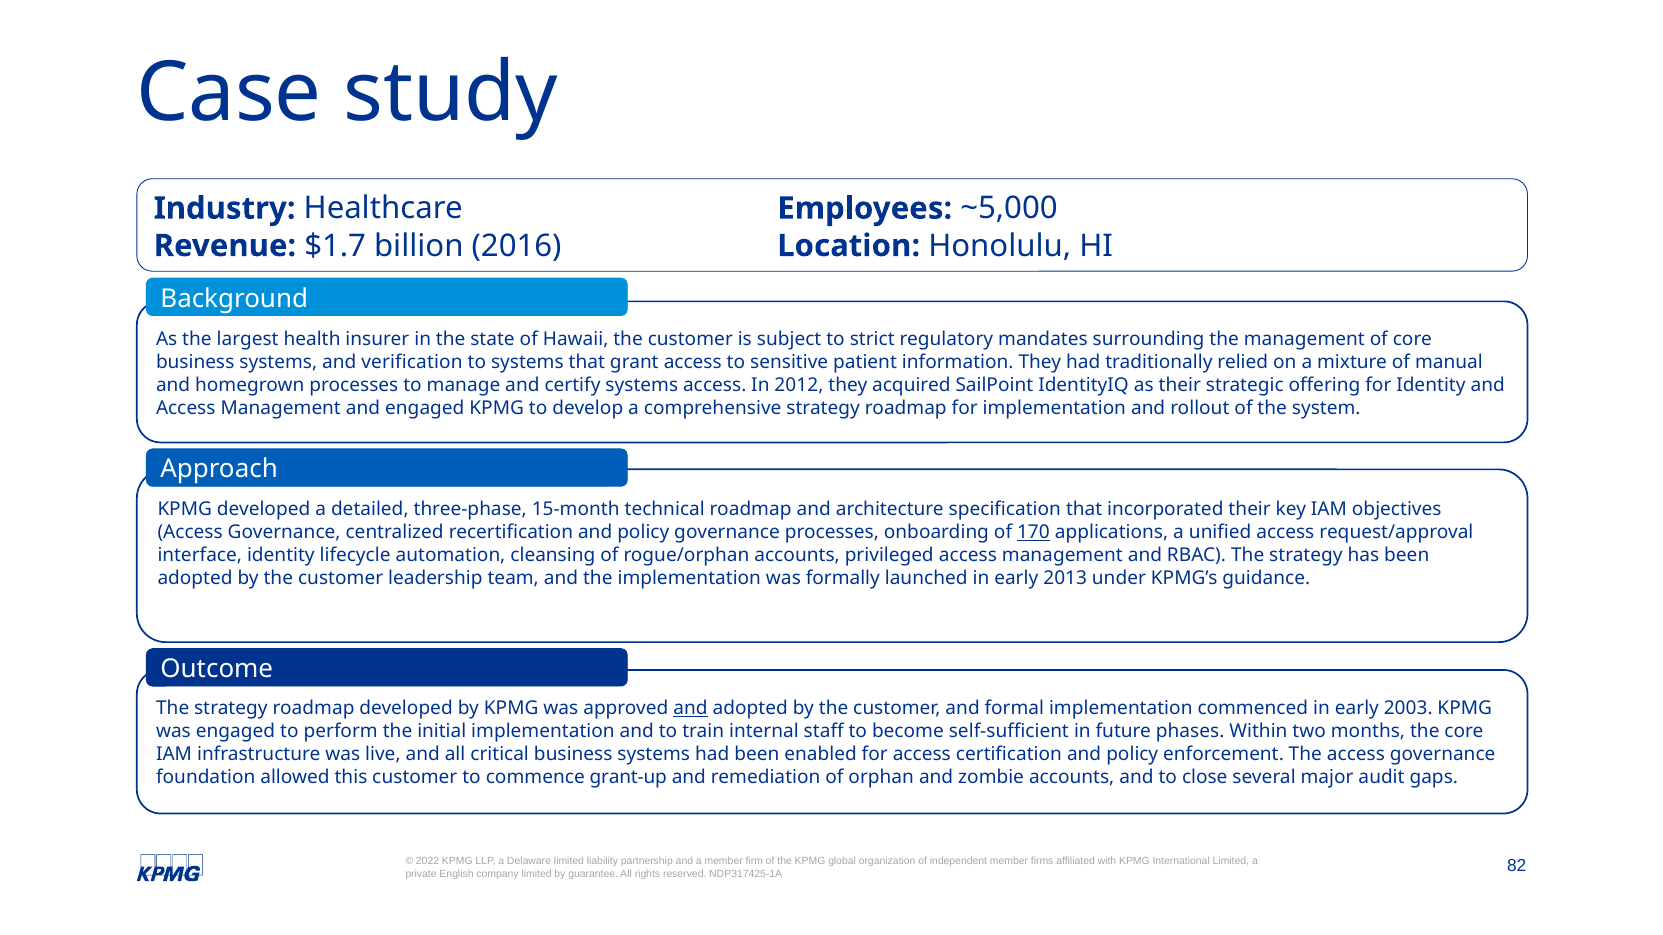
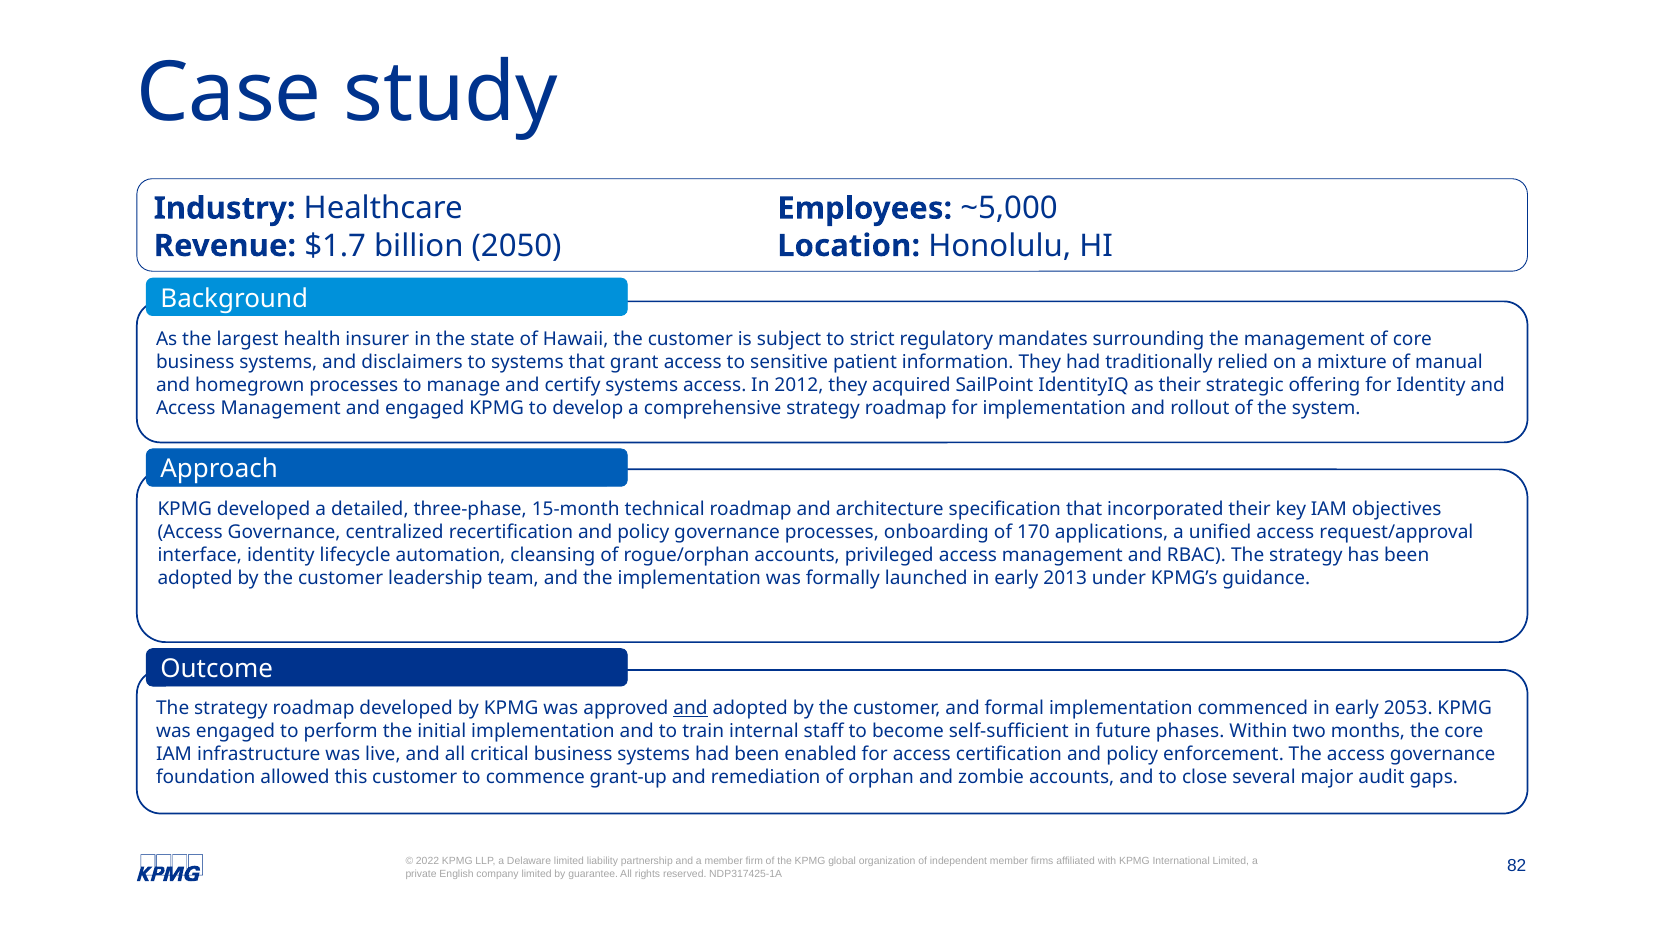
2016: 2016 -> 2050 (517, 246)
verification: verification -> disclaimers (412, 363)
170 underline: present -> none (1033, 532)
2003: 2003 -> 2053 (1408, 709)
